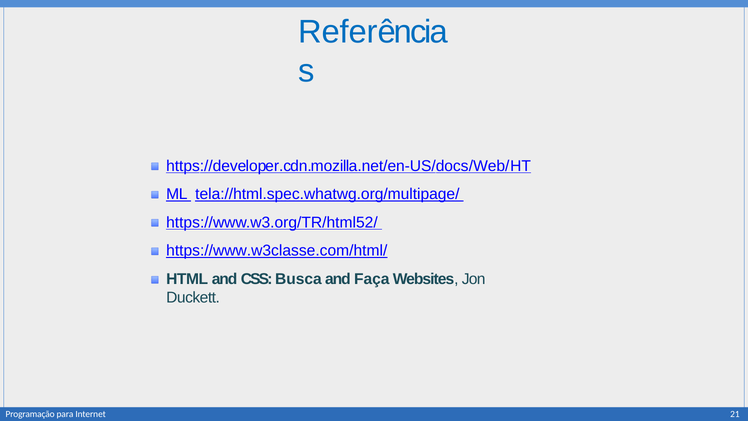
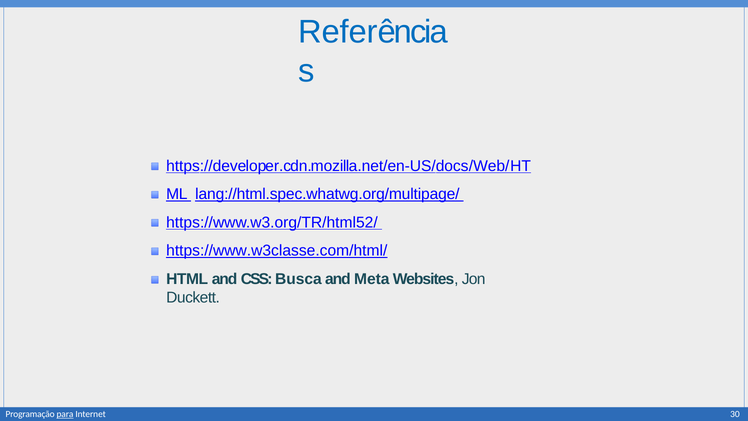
tela://html.spec.whatwg.org/multipage/: tela://html.spec.whatwg.org/multipage/ -> lang://html.spec.whatwg.org/multipage/ (327, 194)
Faça: Faça -> Meta (372, 279)
para underline: none -> present (65, 414)
21: 21 -> 30 (735, 414)
